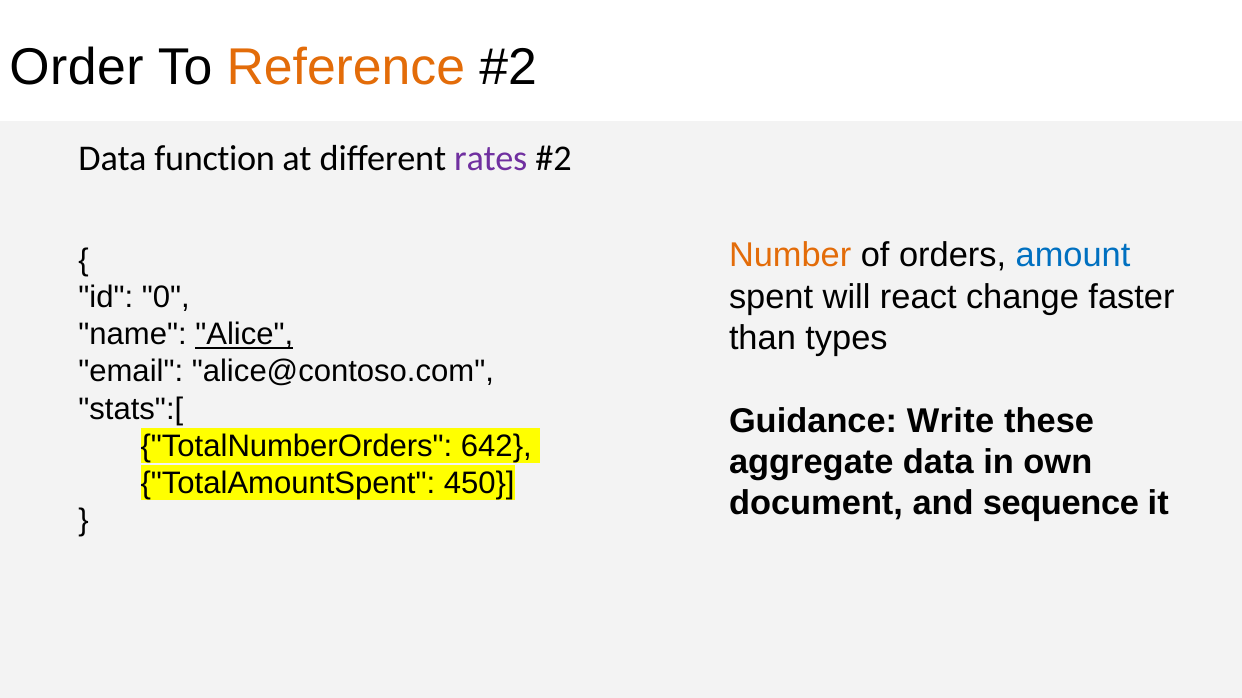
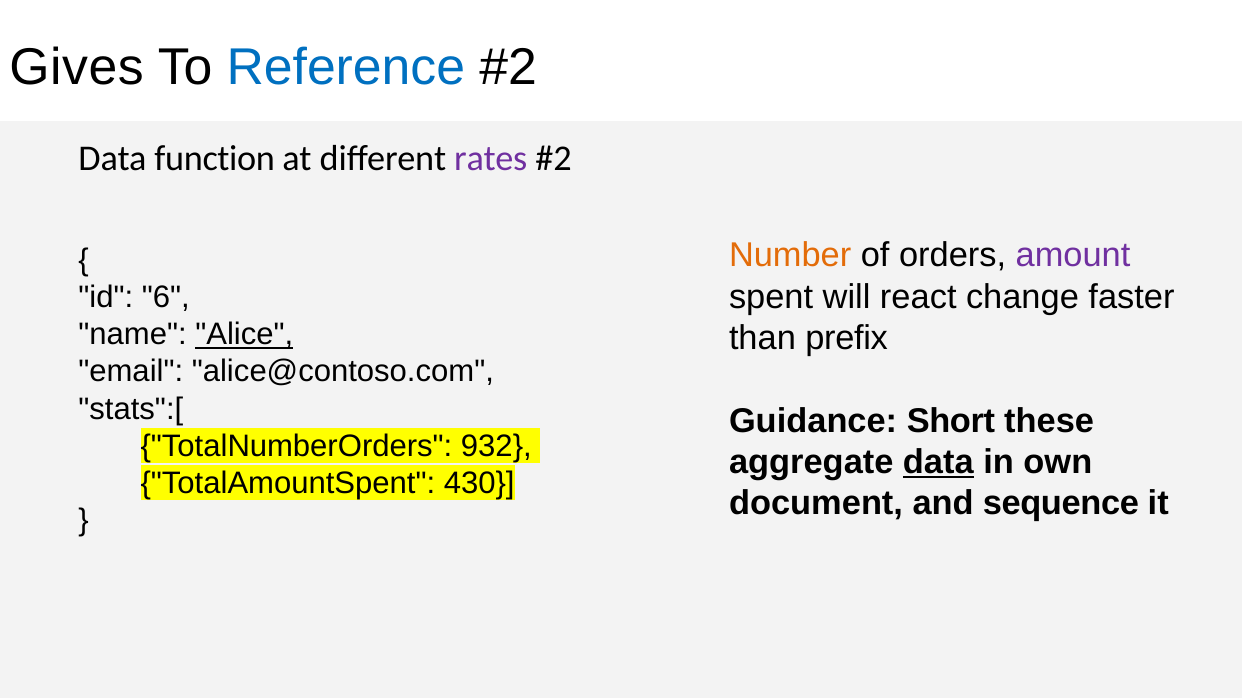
Order: Order -> Gives (77, 67)
Reference colour: orange -> blue (346, 67)
amount colour: blue -> purple (1073, 256)
0: 0 -> 6 (166, 297)
types: types -> prefix (847, 338)
Write: Write -> Short (951, 421)
642: 642 -> 932 (496, 446)
data underline: none -> present (938, 462)
450: 450 -> 430 (479, 484)
